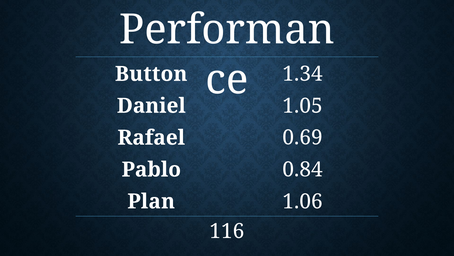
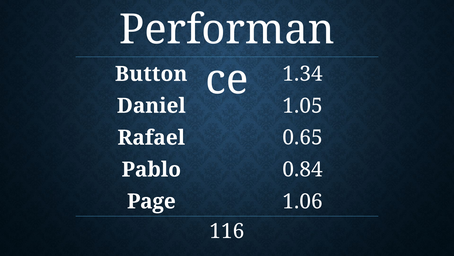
0.69: 0.69 -> 0.65 (303, 137)
Plan: Plan -> Page (151, 201)
